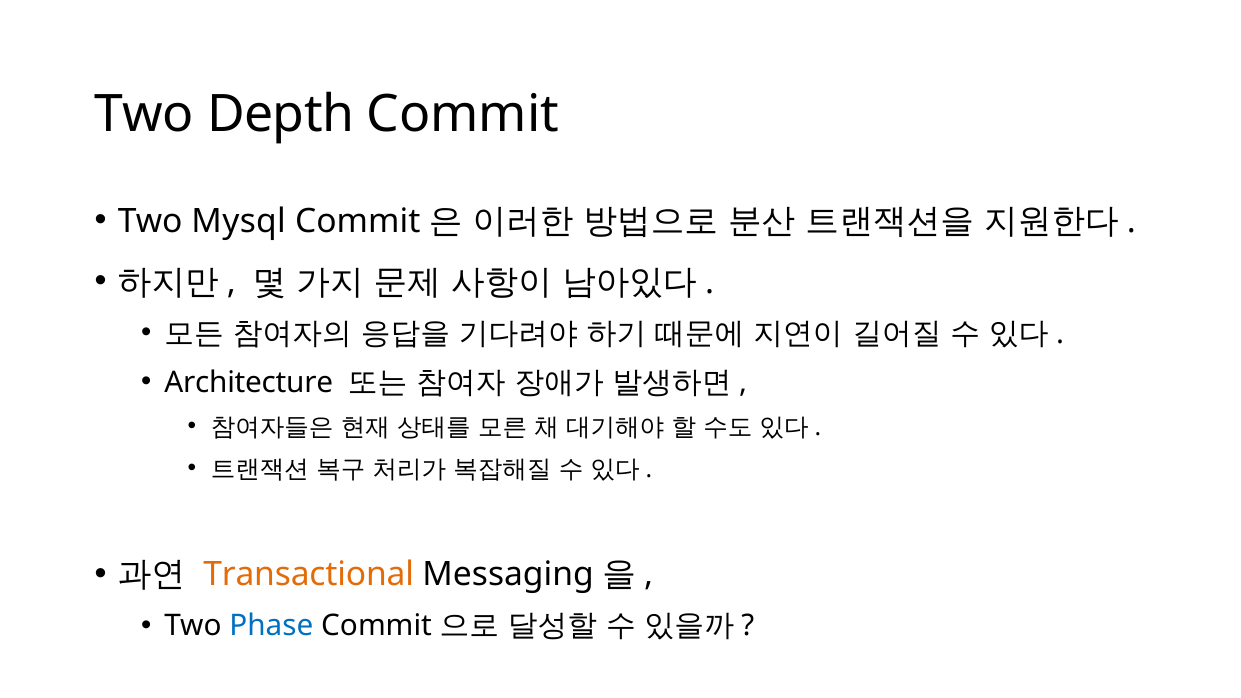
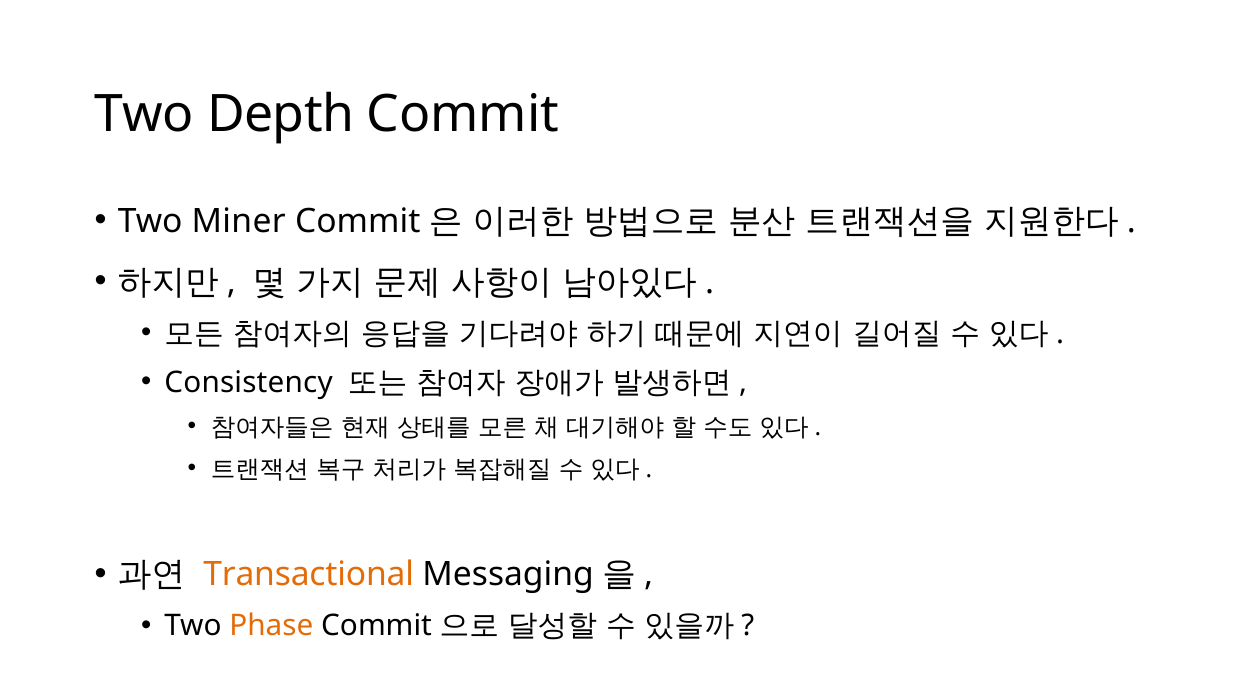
Mysql: Mysql -> Miner (239, 221)
Architecture: Architecture -> Consistency (249, 383)
Phase colour: blue -> orange (271, 626)
